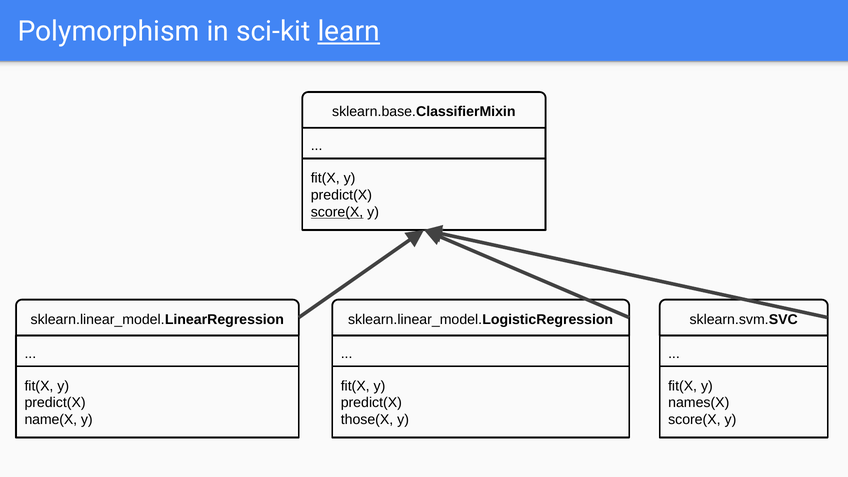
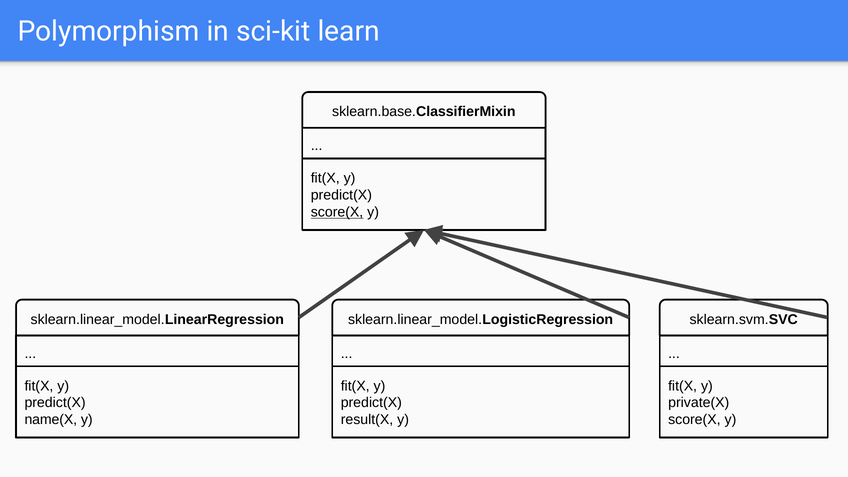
learn underline: present -> none (349, 31)
names(X: names(X -> private(X (699, 403)
those(X: those(X -> result(X (367, 420)
